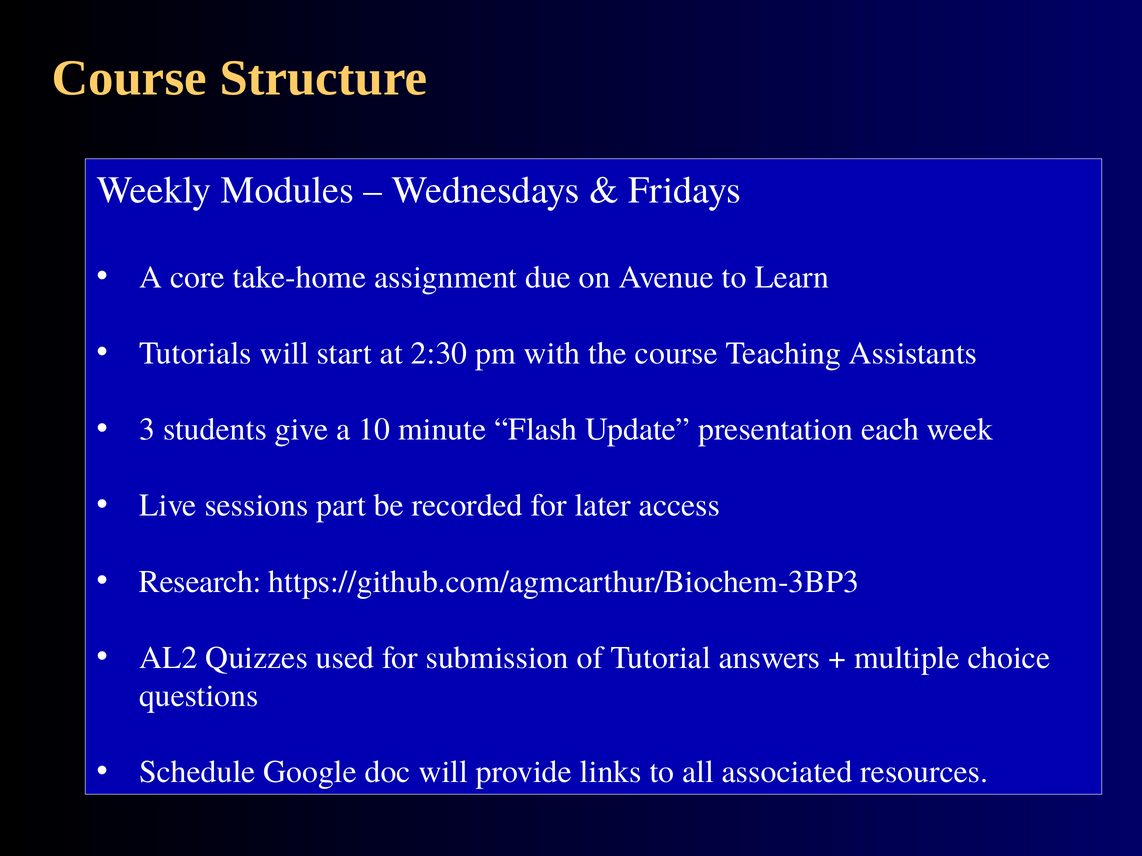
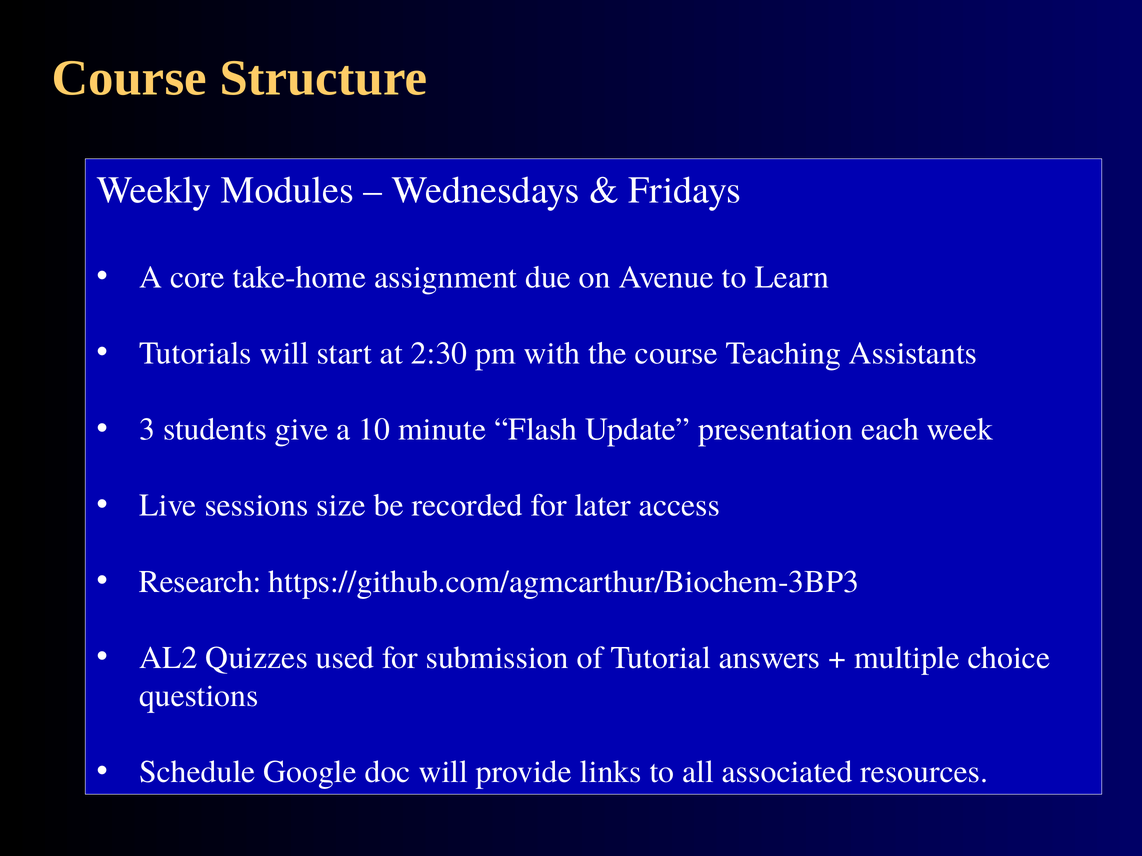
part: part -> size (341, 506)
